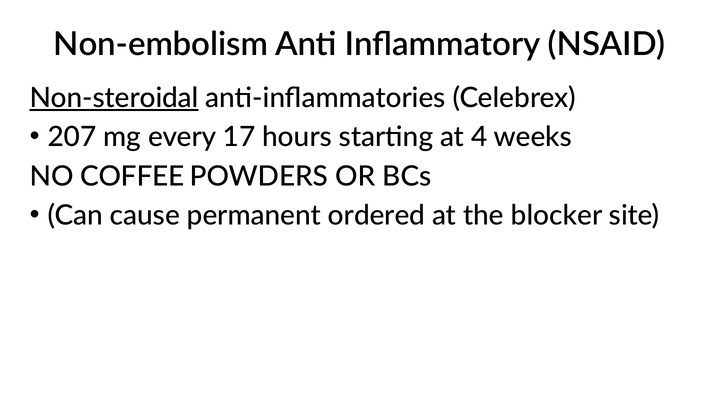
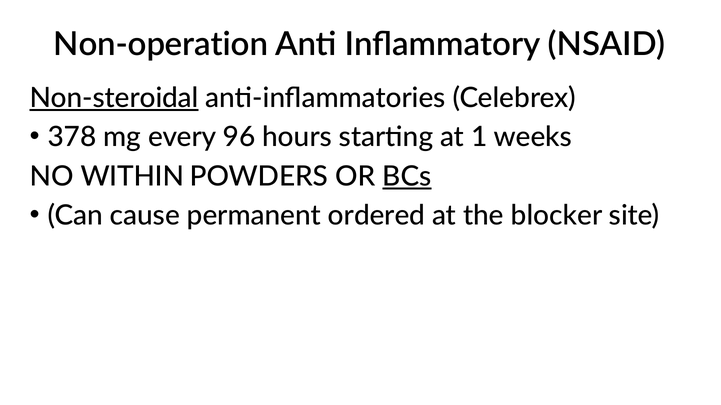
Non-embolism: Non-embolism -> Non-operation (161, 45)
207: 207 -> 378 (72, 137)
17: 17 -> 96 (239, 137)
4: 4 -> 1 (479, 137)
COFFEE: COFFEE -> WITHIN (132, 177)
BCs underline: none -> present (407, 177)
